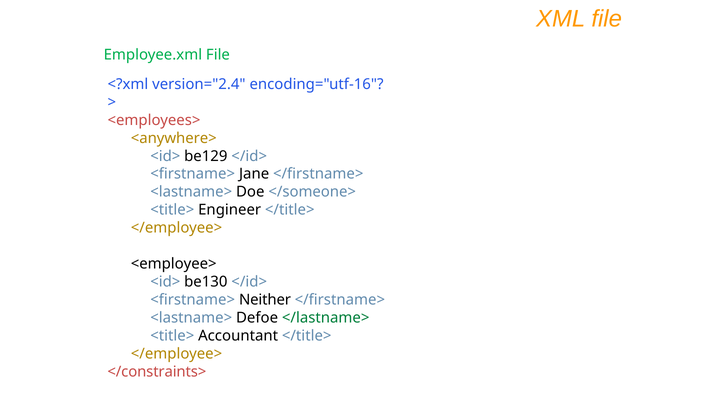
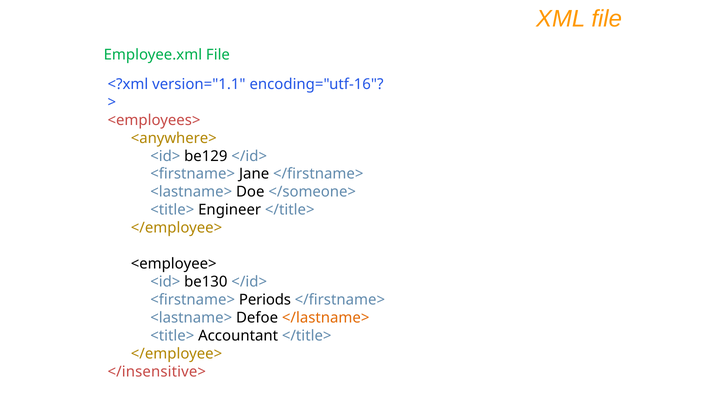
version="2.4: version="2.4 -> version="1.1 (199, 84)
Neither: Neither -> Periods (265, 299)
</lastname> colour: green -> orange (326, 317)
</constraints>: </constraints> -> </insensitive> (157, 371)
